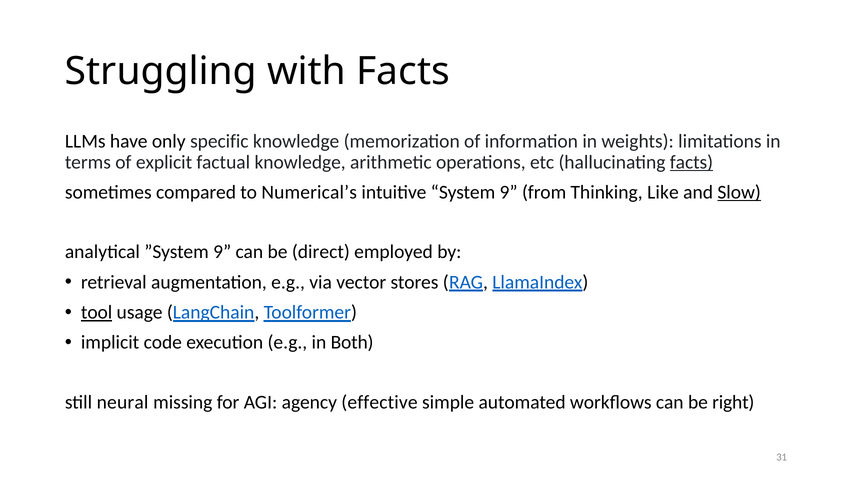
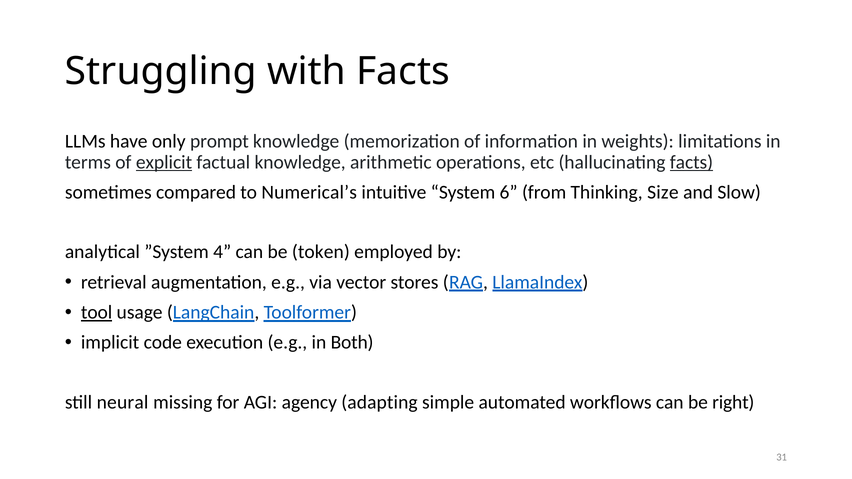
specific: specific -> prompt (219, 141)
explicit underline: none -> present (164, 162)
System 9: 9 -> 6 (509, 192)
Like: Like -> Size (663, 192)
Slow underline: present -> none (739, 192)
”System 9: 9 -> 4 (222, 252)
direct: direct -> token (321, 252)
effective: effective -> adapting (380, 403)
